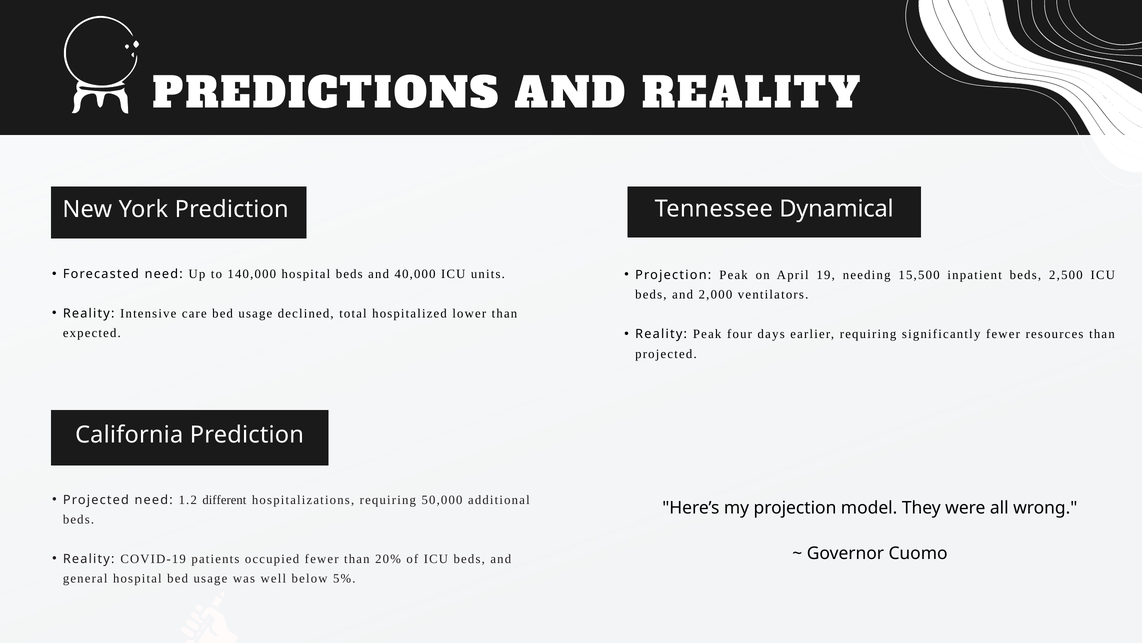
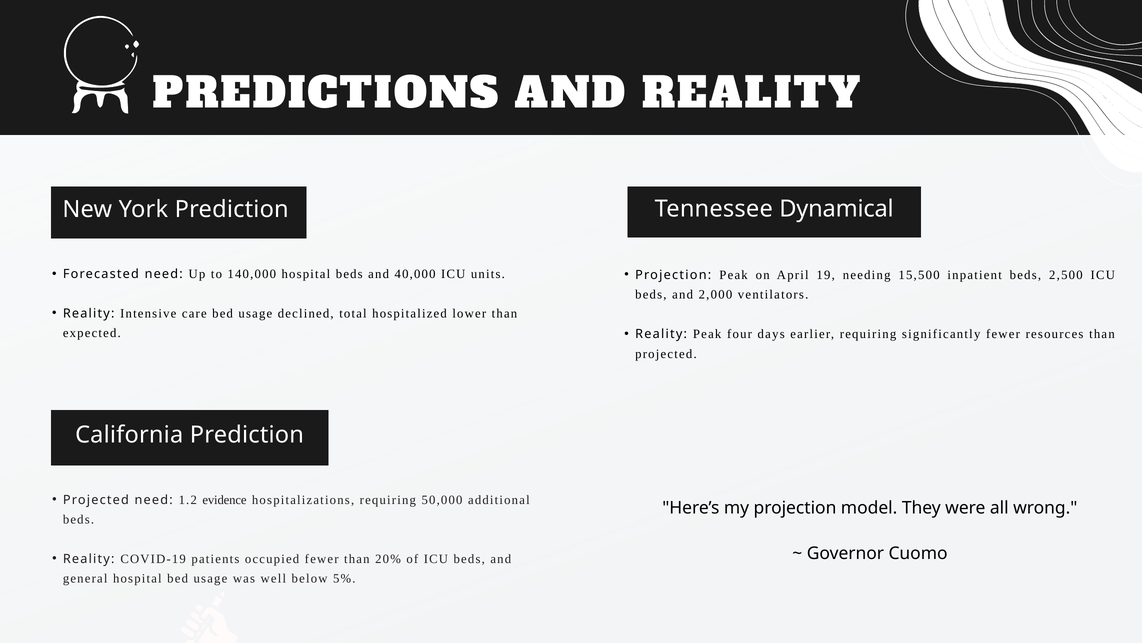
different: different -> evidence (224, 499)
